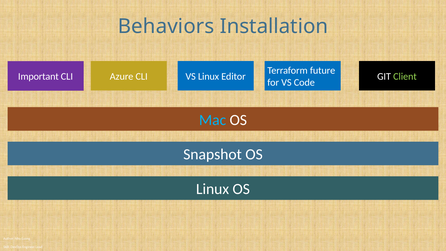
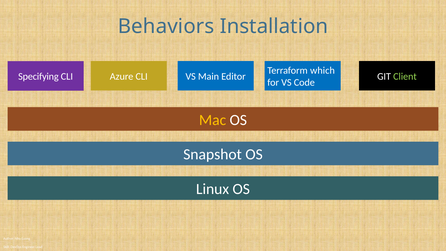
future: future -> which (323, 70)
Important: Important -> Specifying (38, 77)
VS Linux: Linux -> Main (209, 76)
Mac colour: light blue -> yellow (213, 120)
